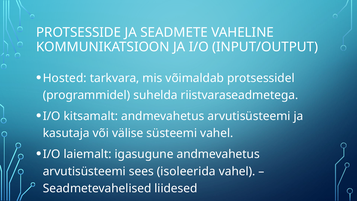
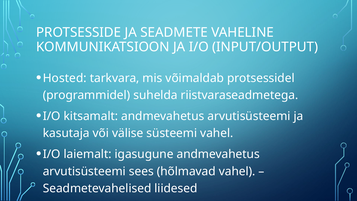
isoleerida: isoleerida -> hõlmavad (186, 171)
